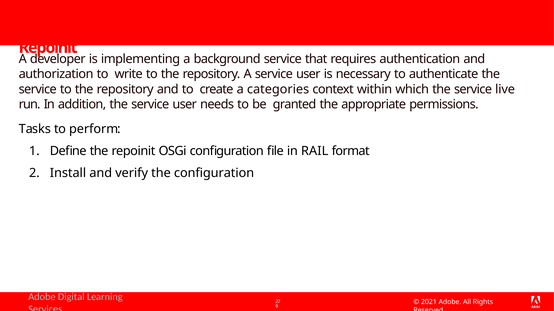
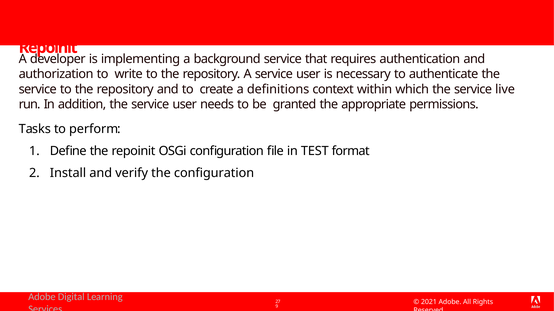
categories: categories -> definitions (278, 89)
RAIL: RAIL -> TEST (315, 151)
